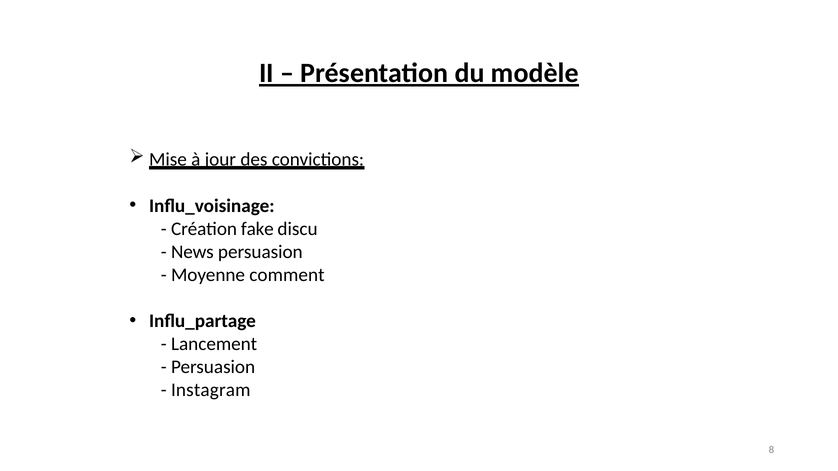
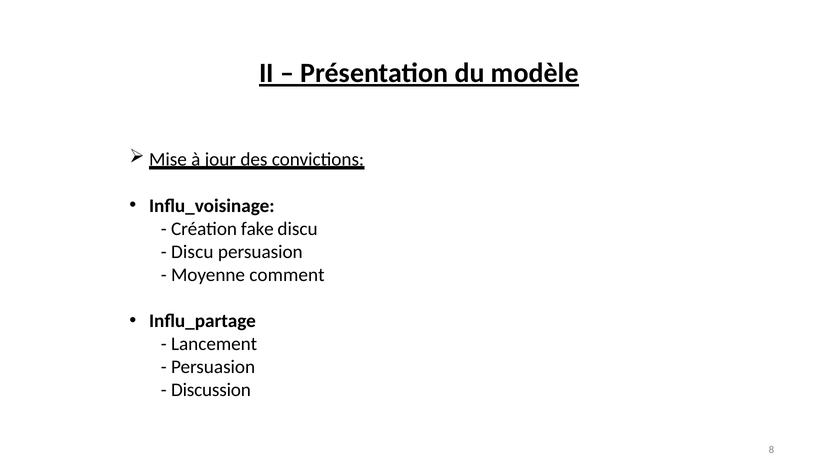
News: News -> Discu (192, 252)
Instagram: Instagram -> Discussion (211, 390)
